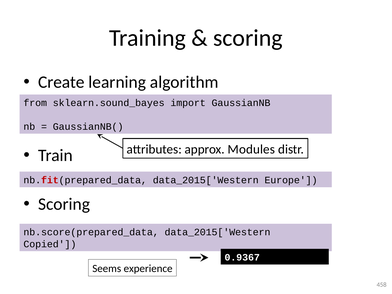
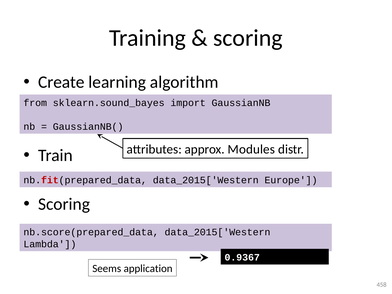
Copied: Copied -> Lambda (50, 244)
experience: experience -> application (148, 269)
